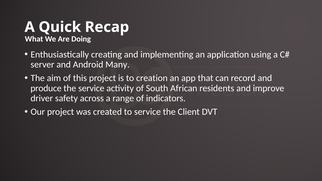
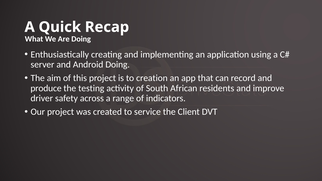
Android Many: Many -> Doing (118, 65)
the service: service -> testing (91, 88)
